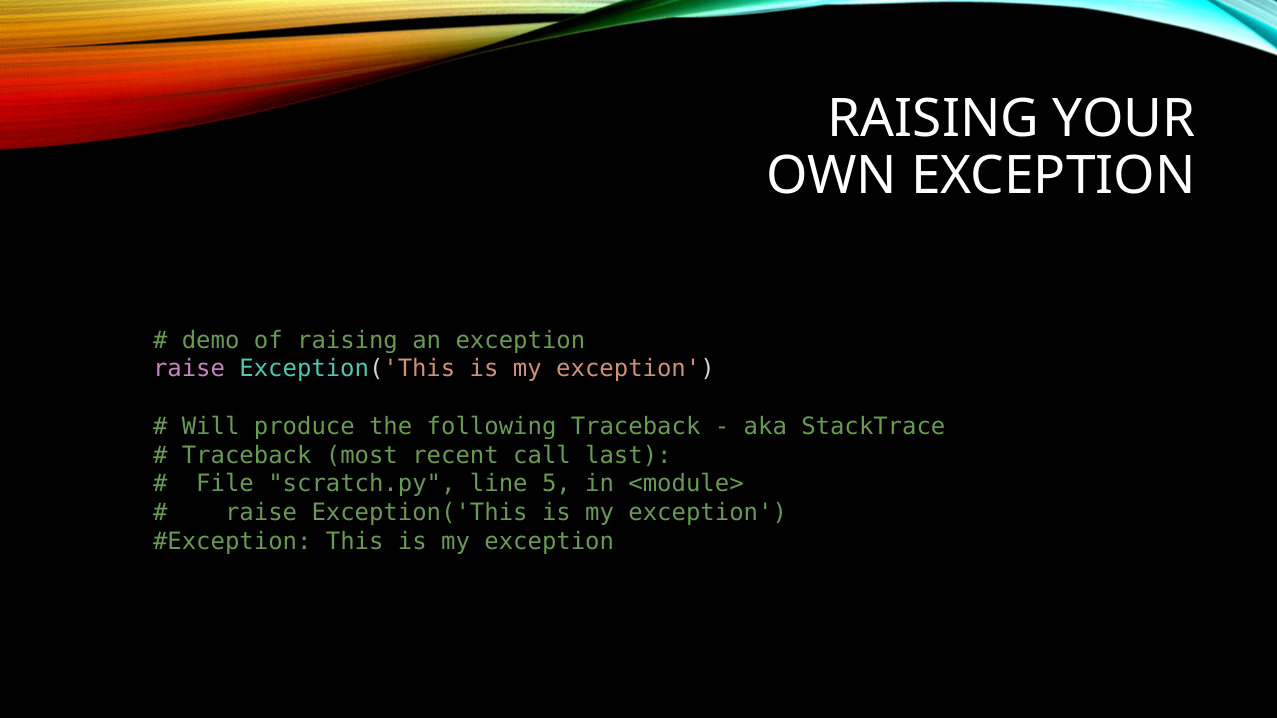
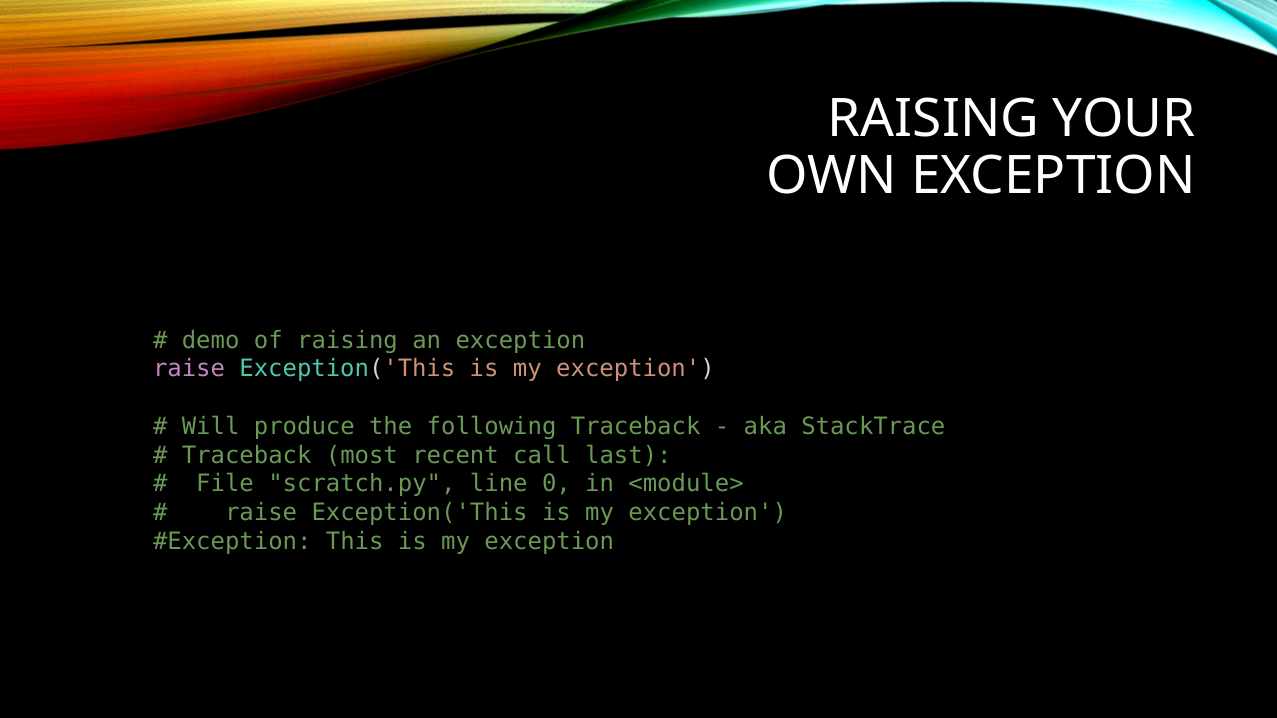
5: 5 -> 0 (556, 484)
